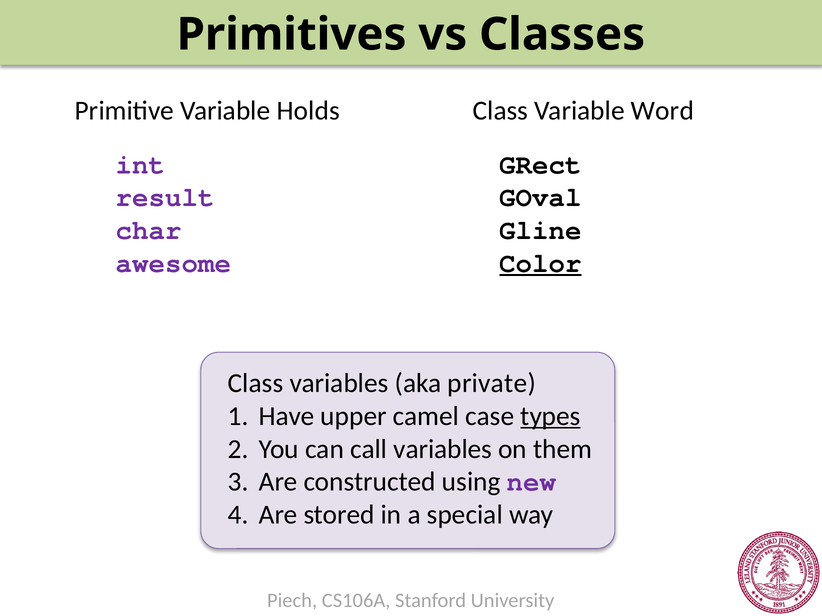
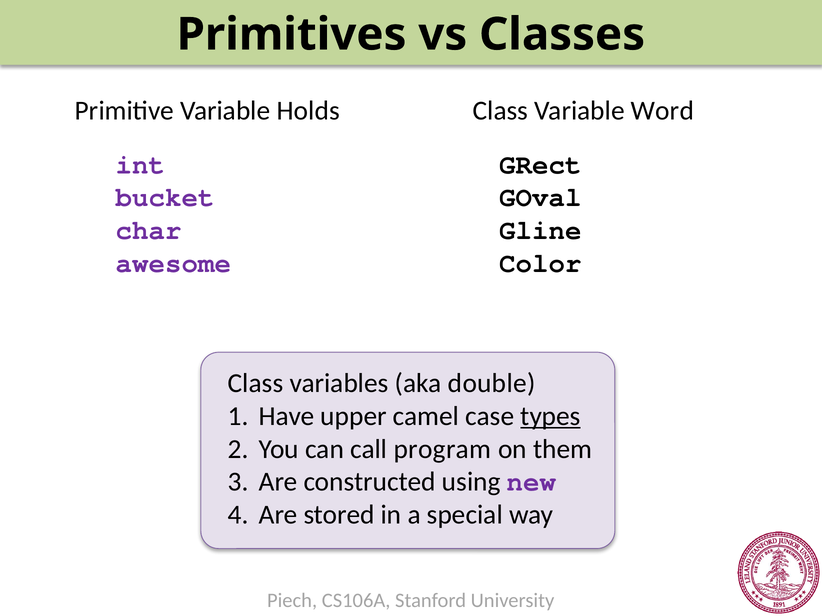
result: result -> bucket (165, 198)
Color underline: present -> none (540, 263)
private: private -> double (492, 384)
call variables: variables -> program (442, 449)
